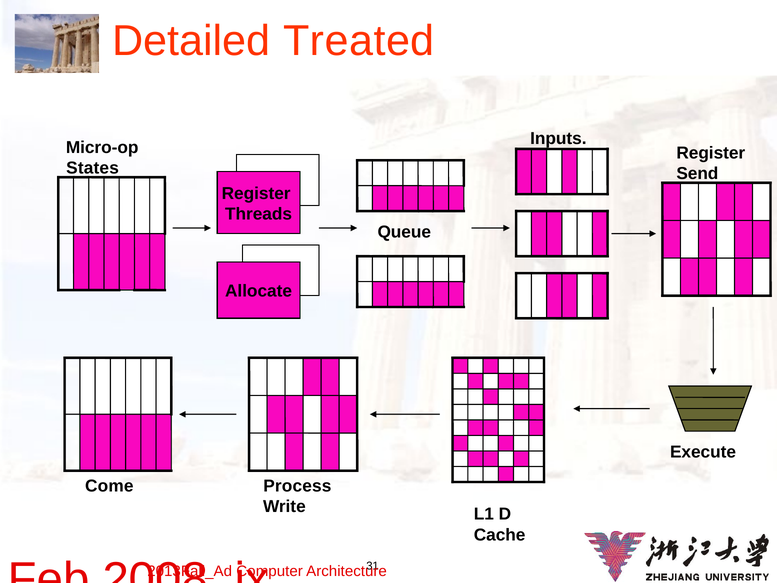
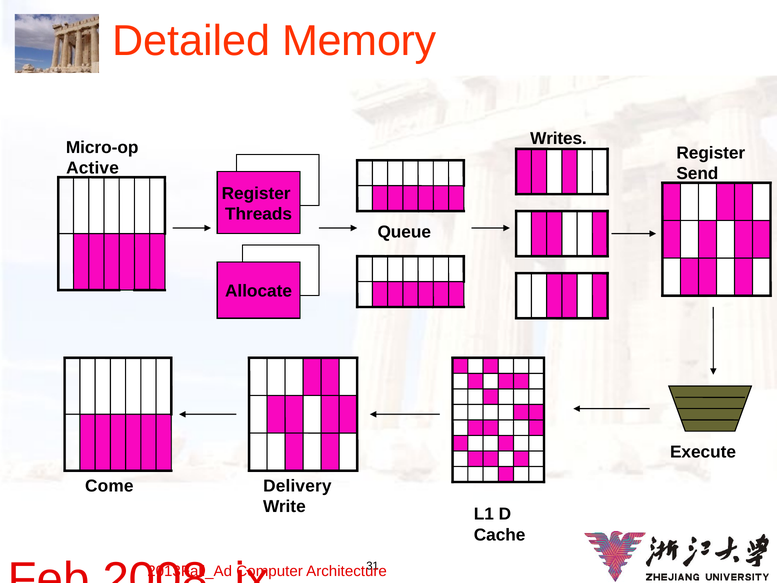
Treated: Treated -> Memory (359, 41)
Inputs: Inputs -> Writes (558, 138)
States: States -> Active (93, 168)
Process: Process -> Delivery (297, 486)
